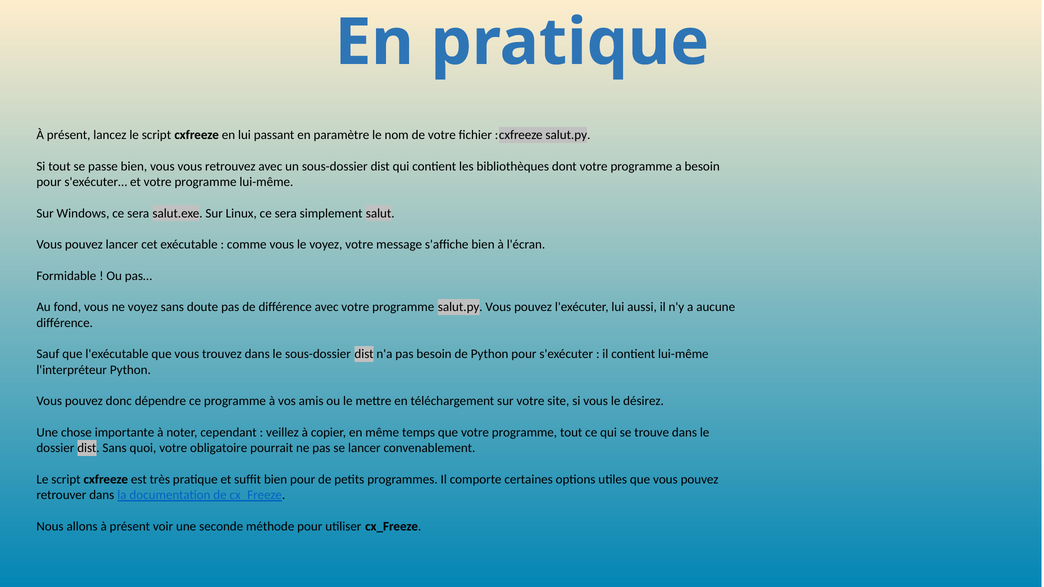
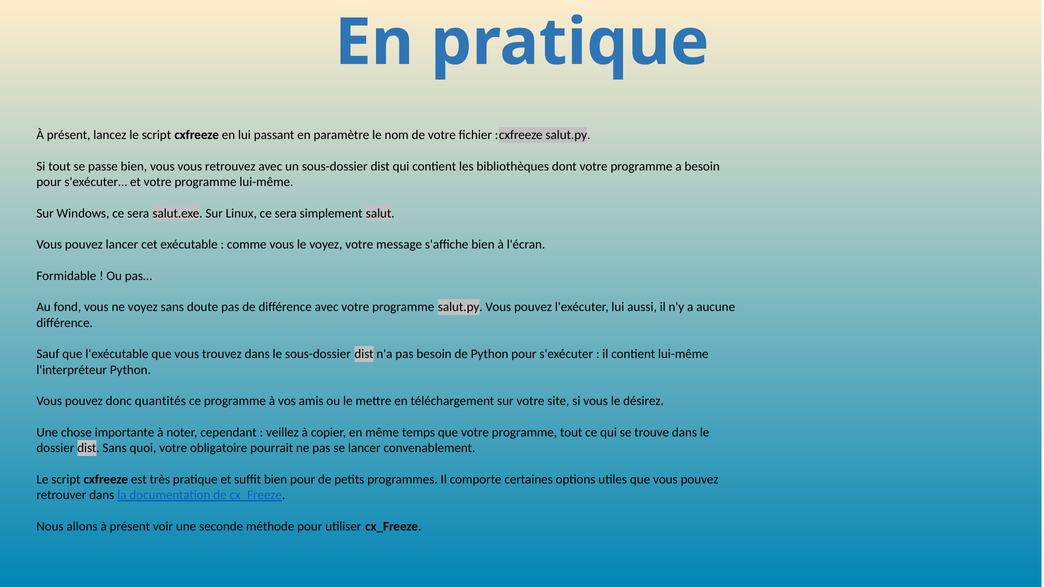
dépendre: dépendre -> quantités (160, 401)
